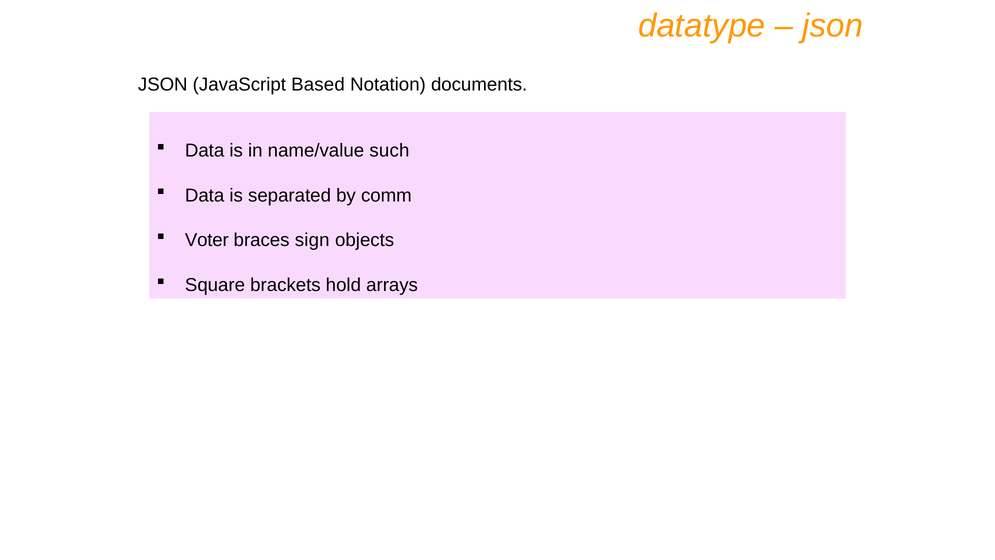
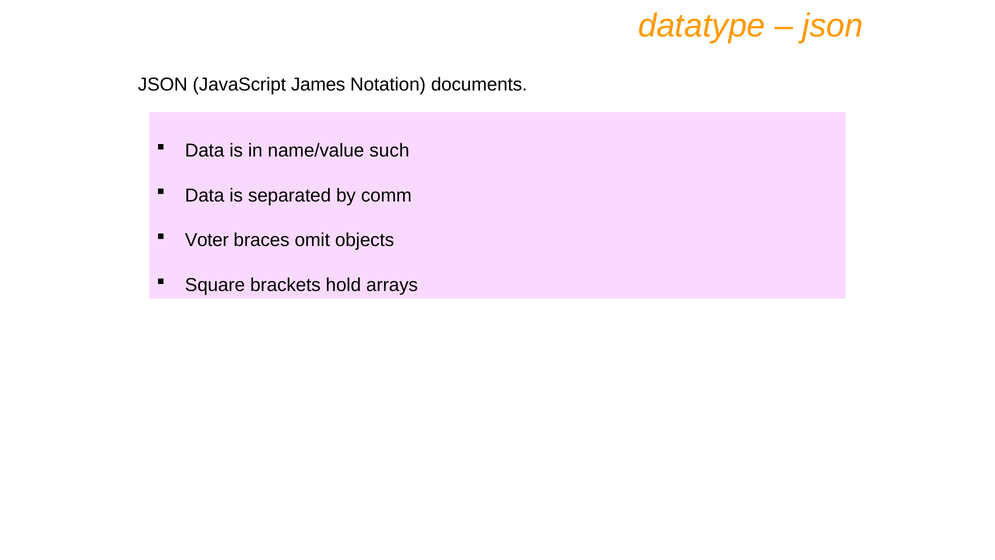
Based: Based -> James (318, 85)
sign: sign -> omit (312, 240)
